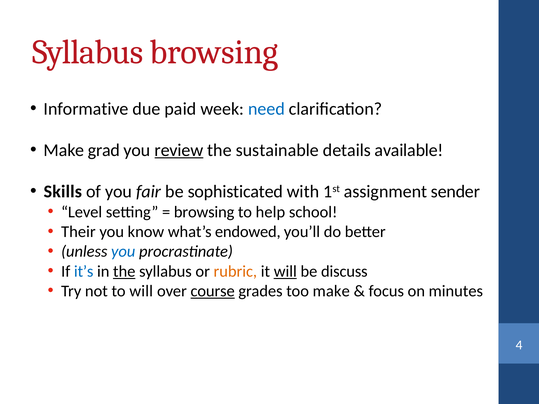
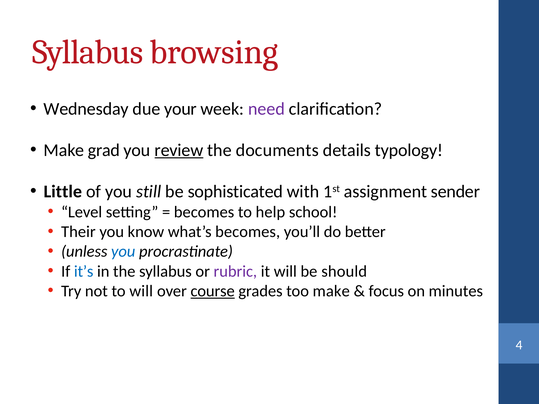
Informative: Informative -> Wednesday (86, 109)
paid: paid -> your (181, 109)
need colour: blue -> purple (266, 109)
sustainable: sustainable -> documents (277, 150)
available: available -> typology (409, 150)
Skills: Skills -> Little (63, 192)
fair: fair -> still (149, 192)
browsing: browsing -> becomes (204, 212)
what’s endowed: endowed -> becomes (248, 232)
the underline: present -> none (124, 271)
rubric colour: orange -> purple (235, 271)
will underline: present -> none (285, 271)
discuss: discuss -> should (344, 271)
